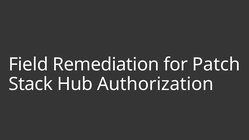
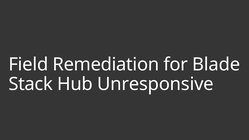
Patch: Patch -> Blade (216, 64)
Authorization: Authorization -> Unresponsive (155, 84)
